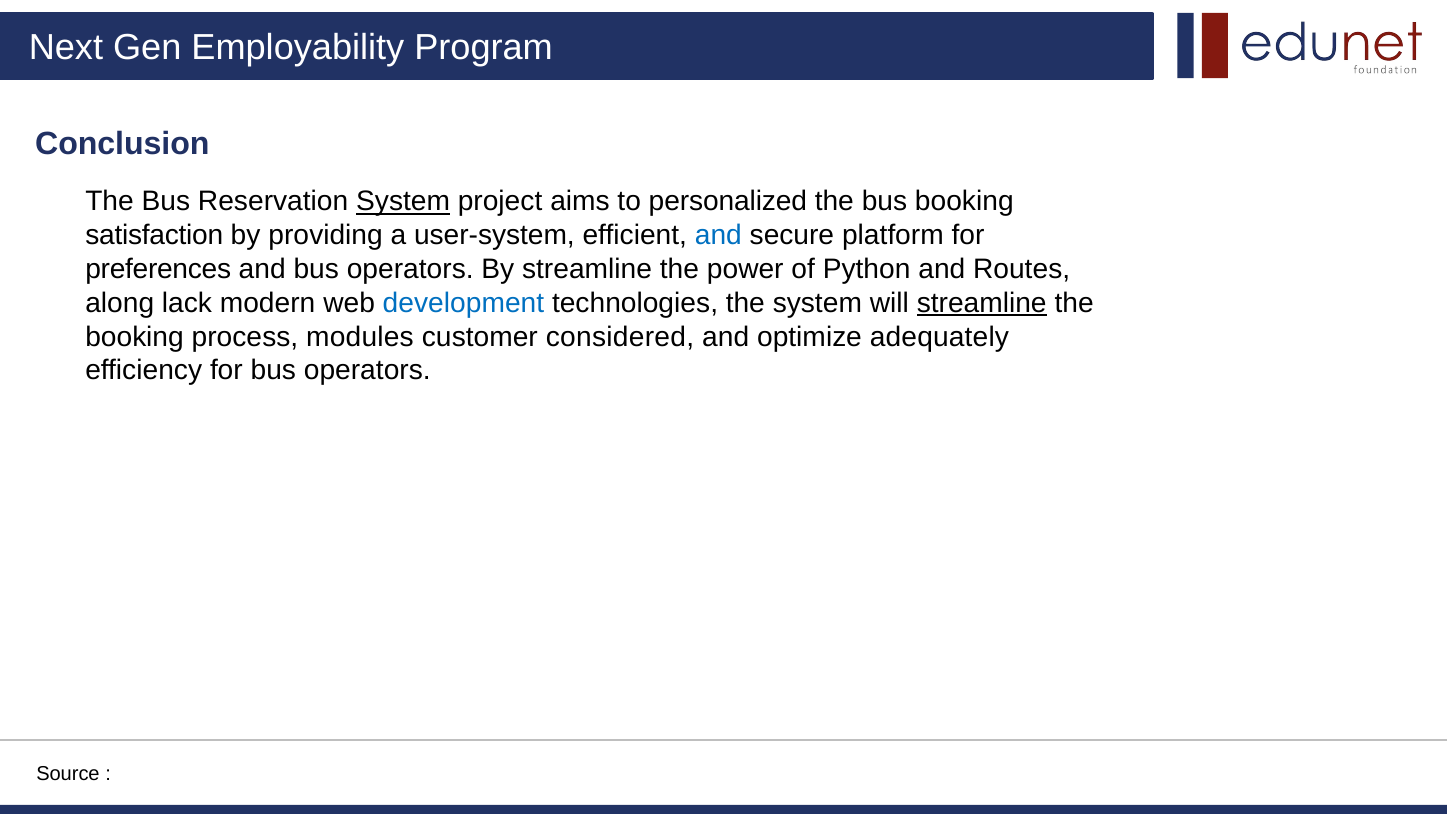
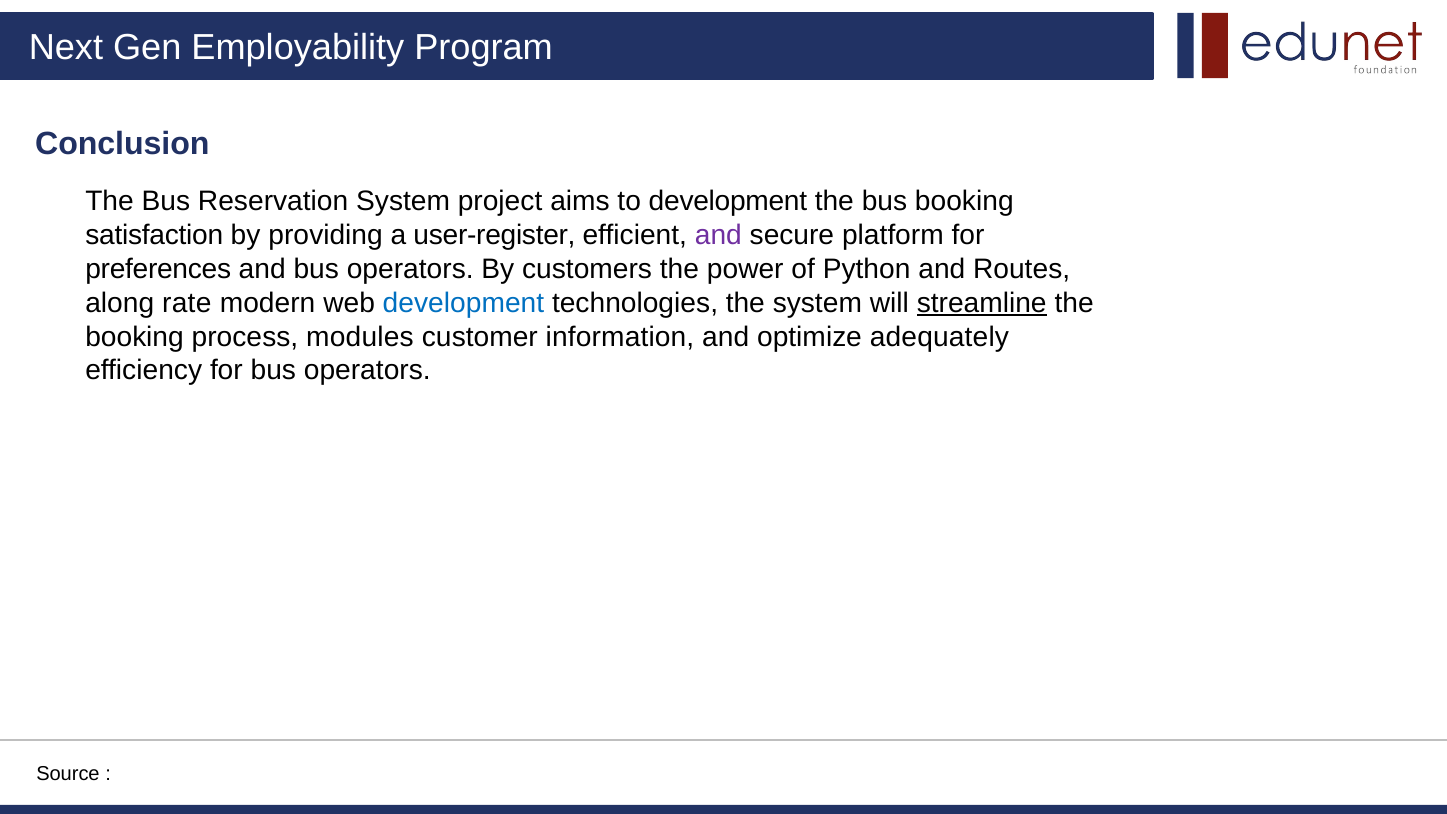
System underline: present -> none (403, 202)
to personalized: personalized -> development (728, 202)
user-system: user-system -> user-register (495, 235)
and colour: blue -> purple (718, 235)
By streamline: streamline -> customers (587, 269)
lack: lack -> rate (187, 303)
considered: considered -> information (620, 337)
